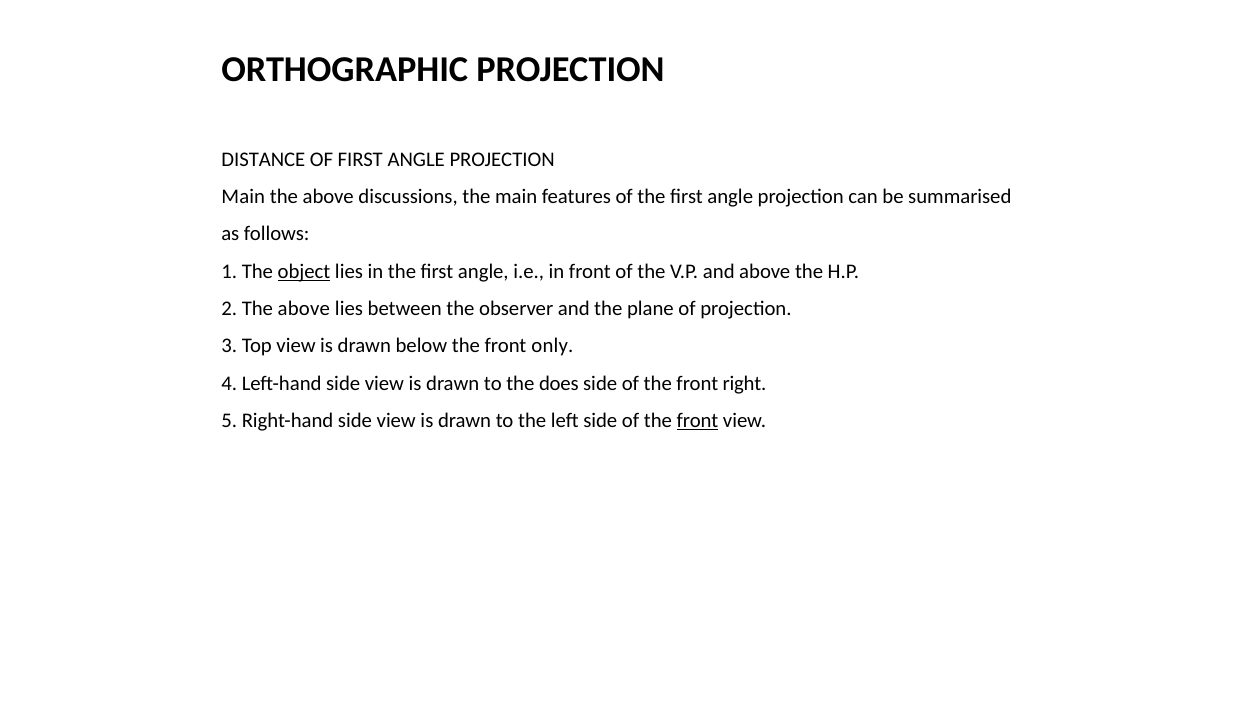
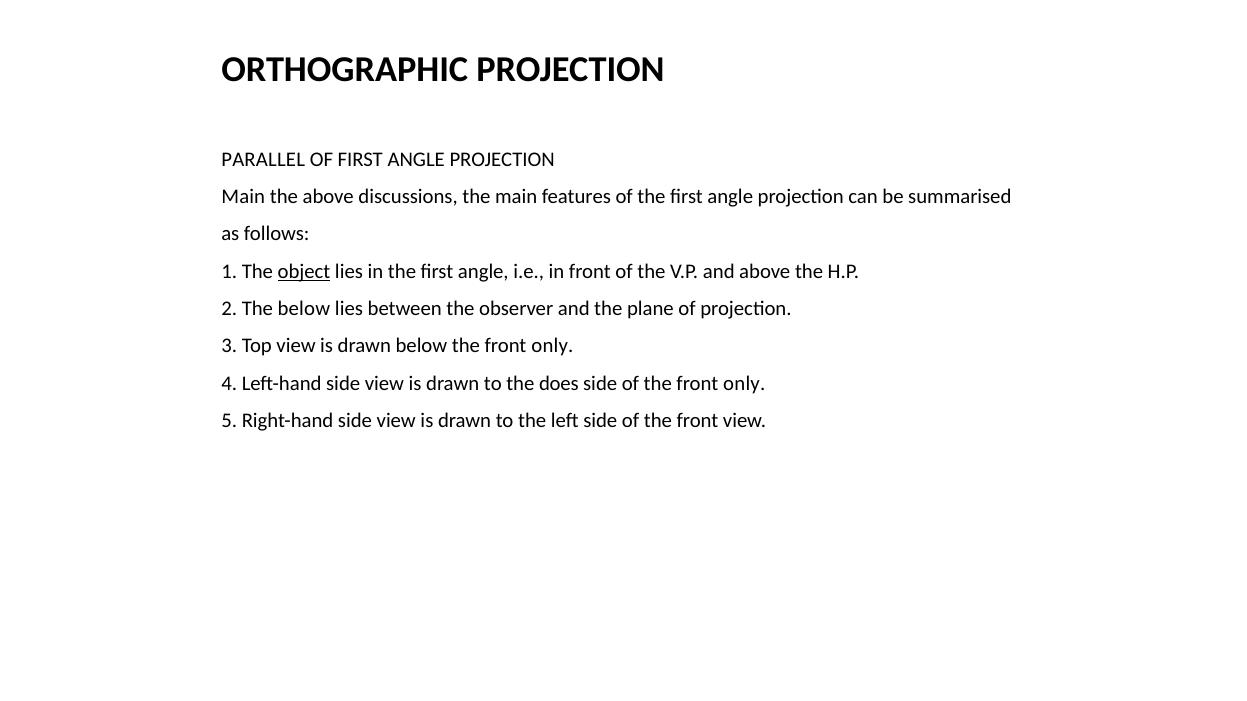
DISTANCE: DISTANCE -> PARALLEL (263, 159)
2 The above: above -> below (304, 309)
of the front right: right -> only (744, 384)
front underline: present -> none (697, 421)
